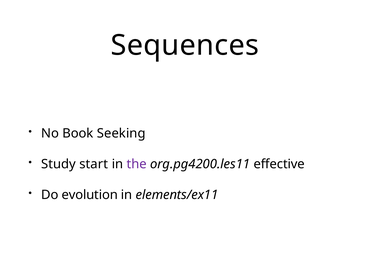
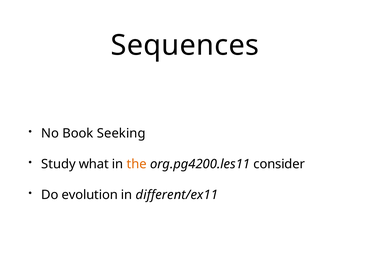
start: start -> what (94, 164)
the colour: purple -> orange (137, 164)
effective: effective -> consider (279, 164)
elements/ex11: elements/ex11 -> different/ex11 (177, 195)
